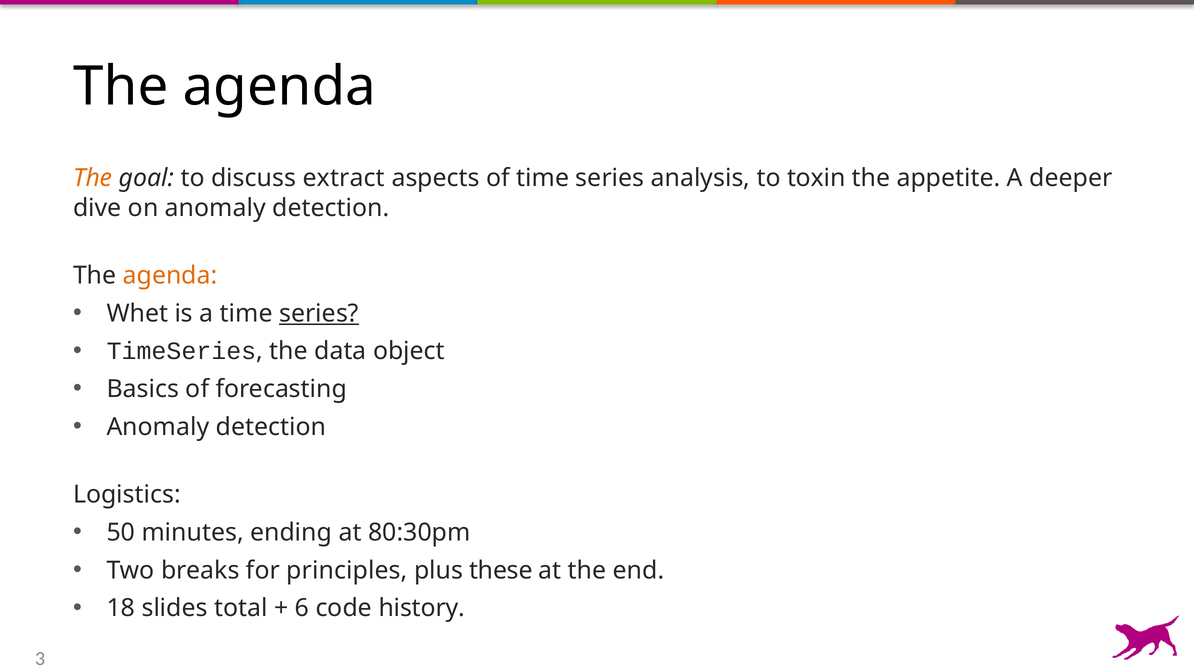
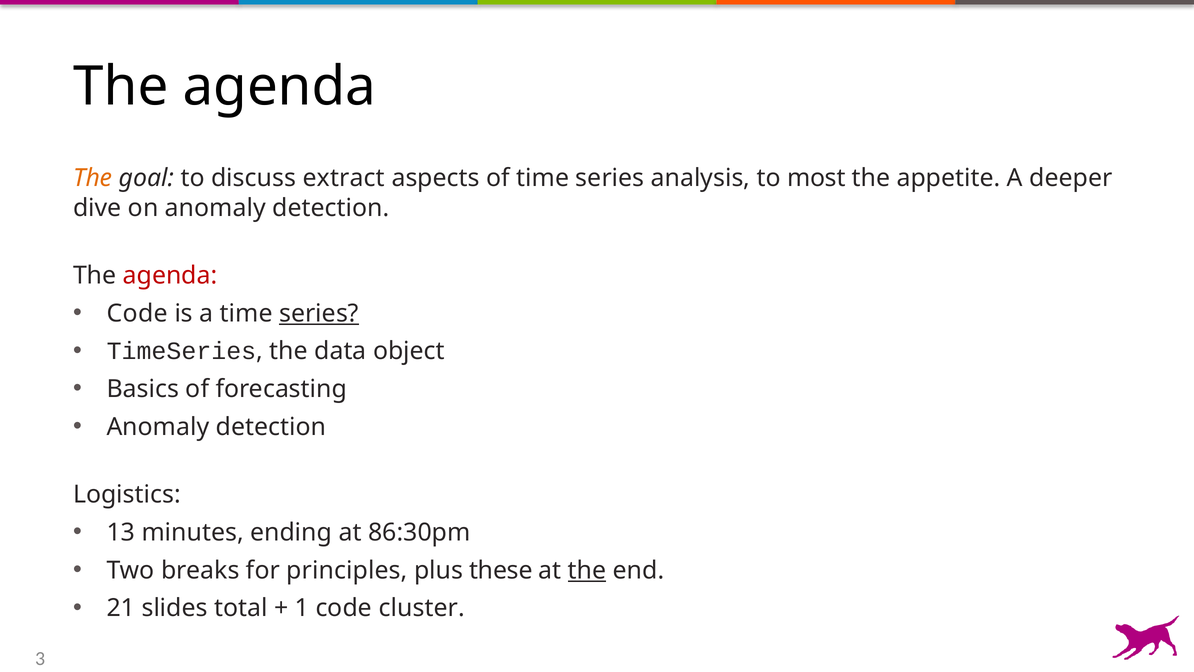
toxin: toxin -> most (816, 178)
agenda colour: orange -> red (170, 275)
Whet: Whet -> Code (137, 313)
50: 50 -> 13 (121, 532)
80:30pm: 80:30pm -> 86:30pm (419, 532)
the underline: none -> present (587, 570)
18: 18 -> 21 (121, 608)
6: 6 -> 1 (302, 608)
history: history -> cluster (422, 608)
